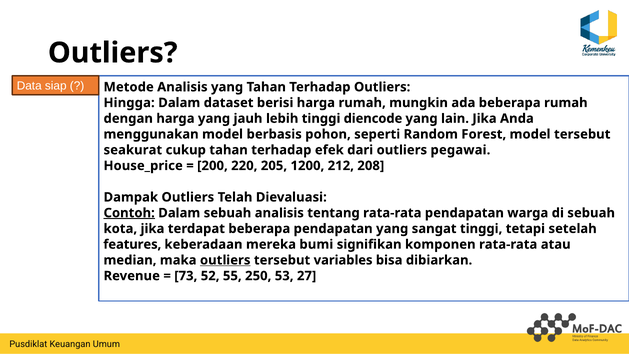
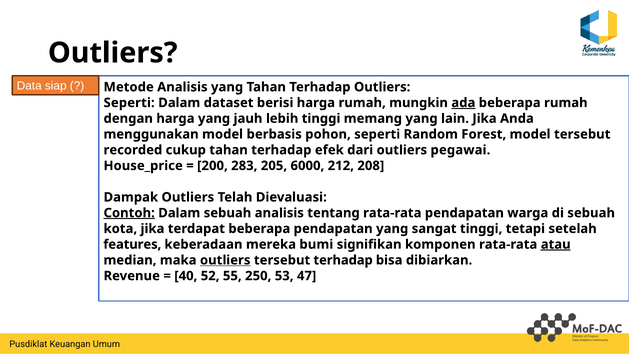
Hingga: Hingga -> Seperti (129, 103)
ada underline: none -> present (463, 103)
diencode: diencode -> memang (373, 118)
seakurat: seakurat -> recorded (133, 150)
220: 220 -> 283 (244, 166)
1200: 1200 -> 6000 (307, 166)
atau underline: none -> present (556, 244)
tersebut variables: variables -> terhadap (343, 260)
73: 73 -> 40 (186, 276)
27: 27 -> 47 (307, 276)
